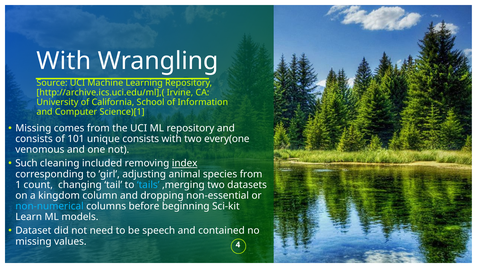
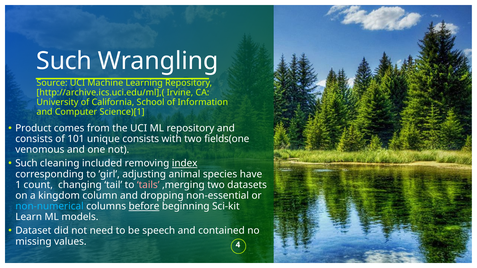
With: With -> Such (64, 61)
Missing: Missing -> Product (33, 128)
every(one: every(one -> fields(one (227, 139)
species from: from -> have (251, 174)
tails colour: light blue -> pink (148, 185)
before underline: none -> present (144, 207)
